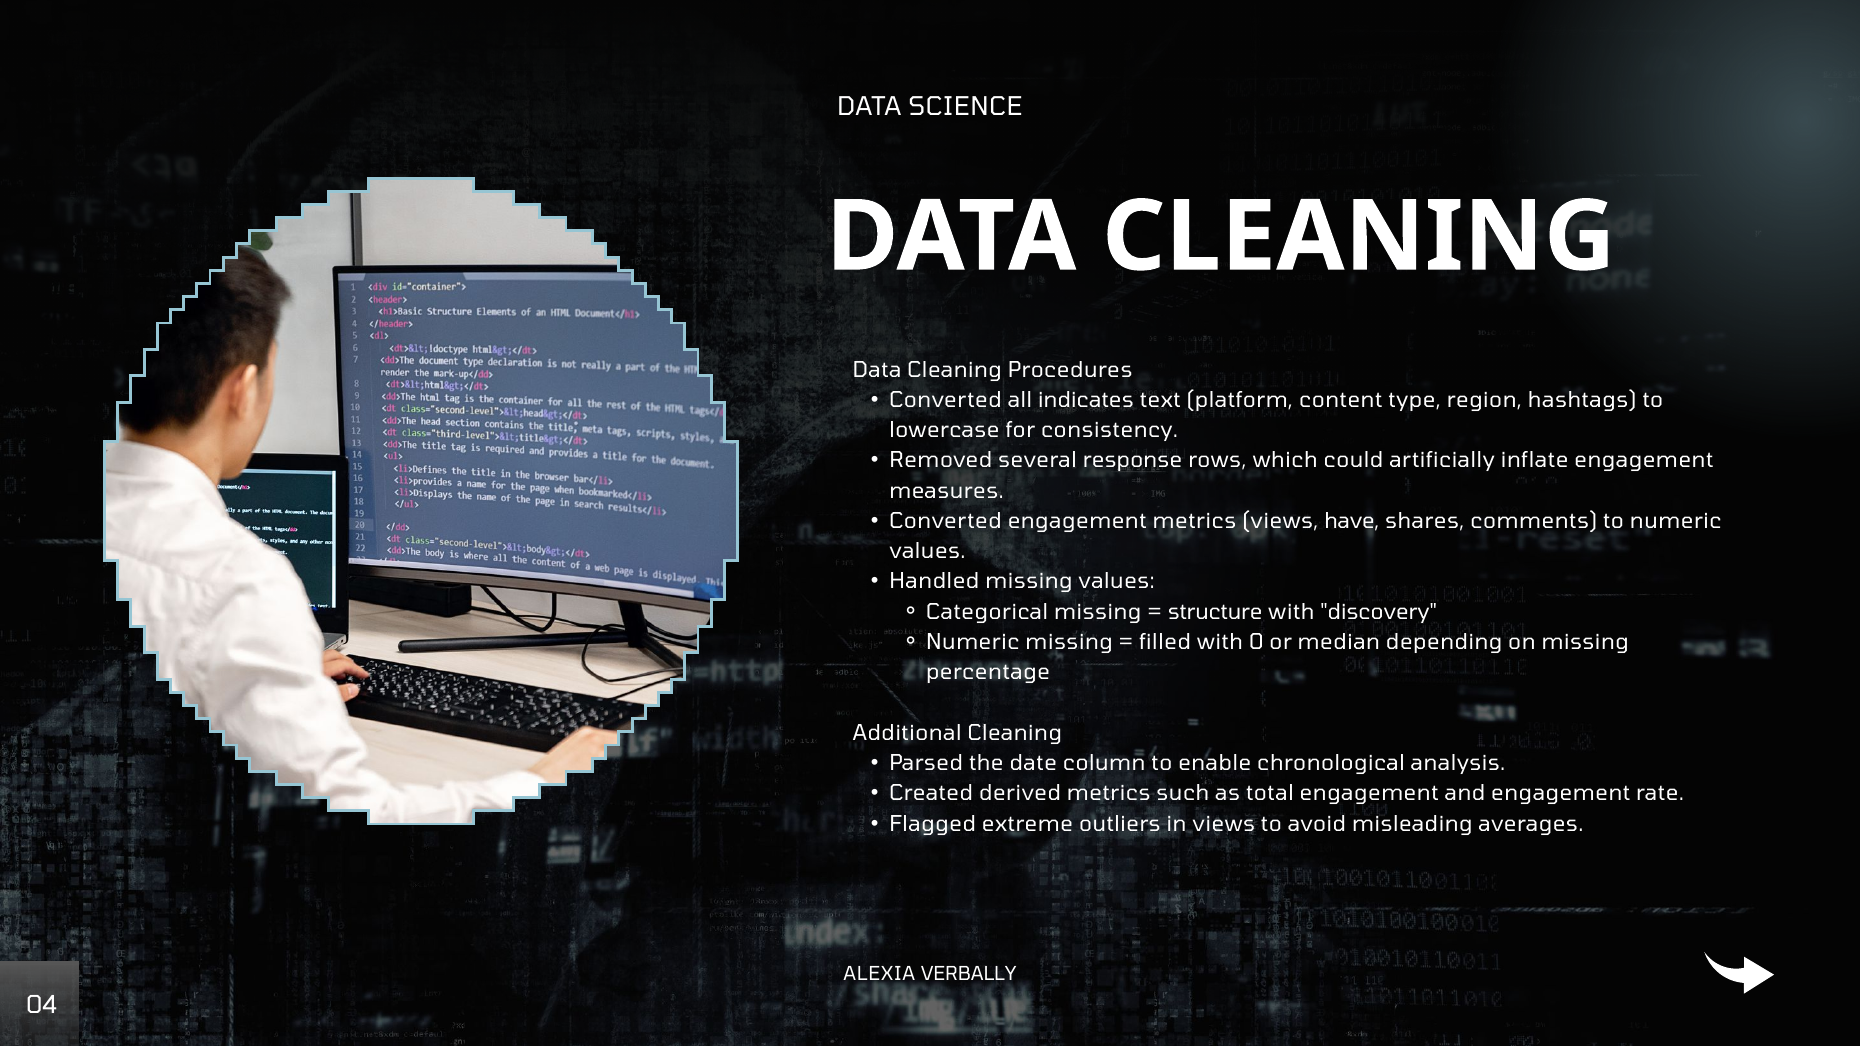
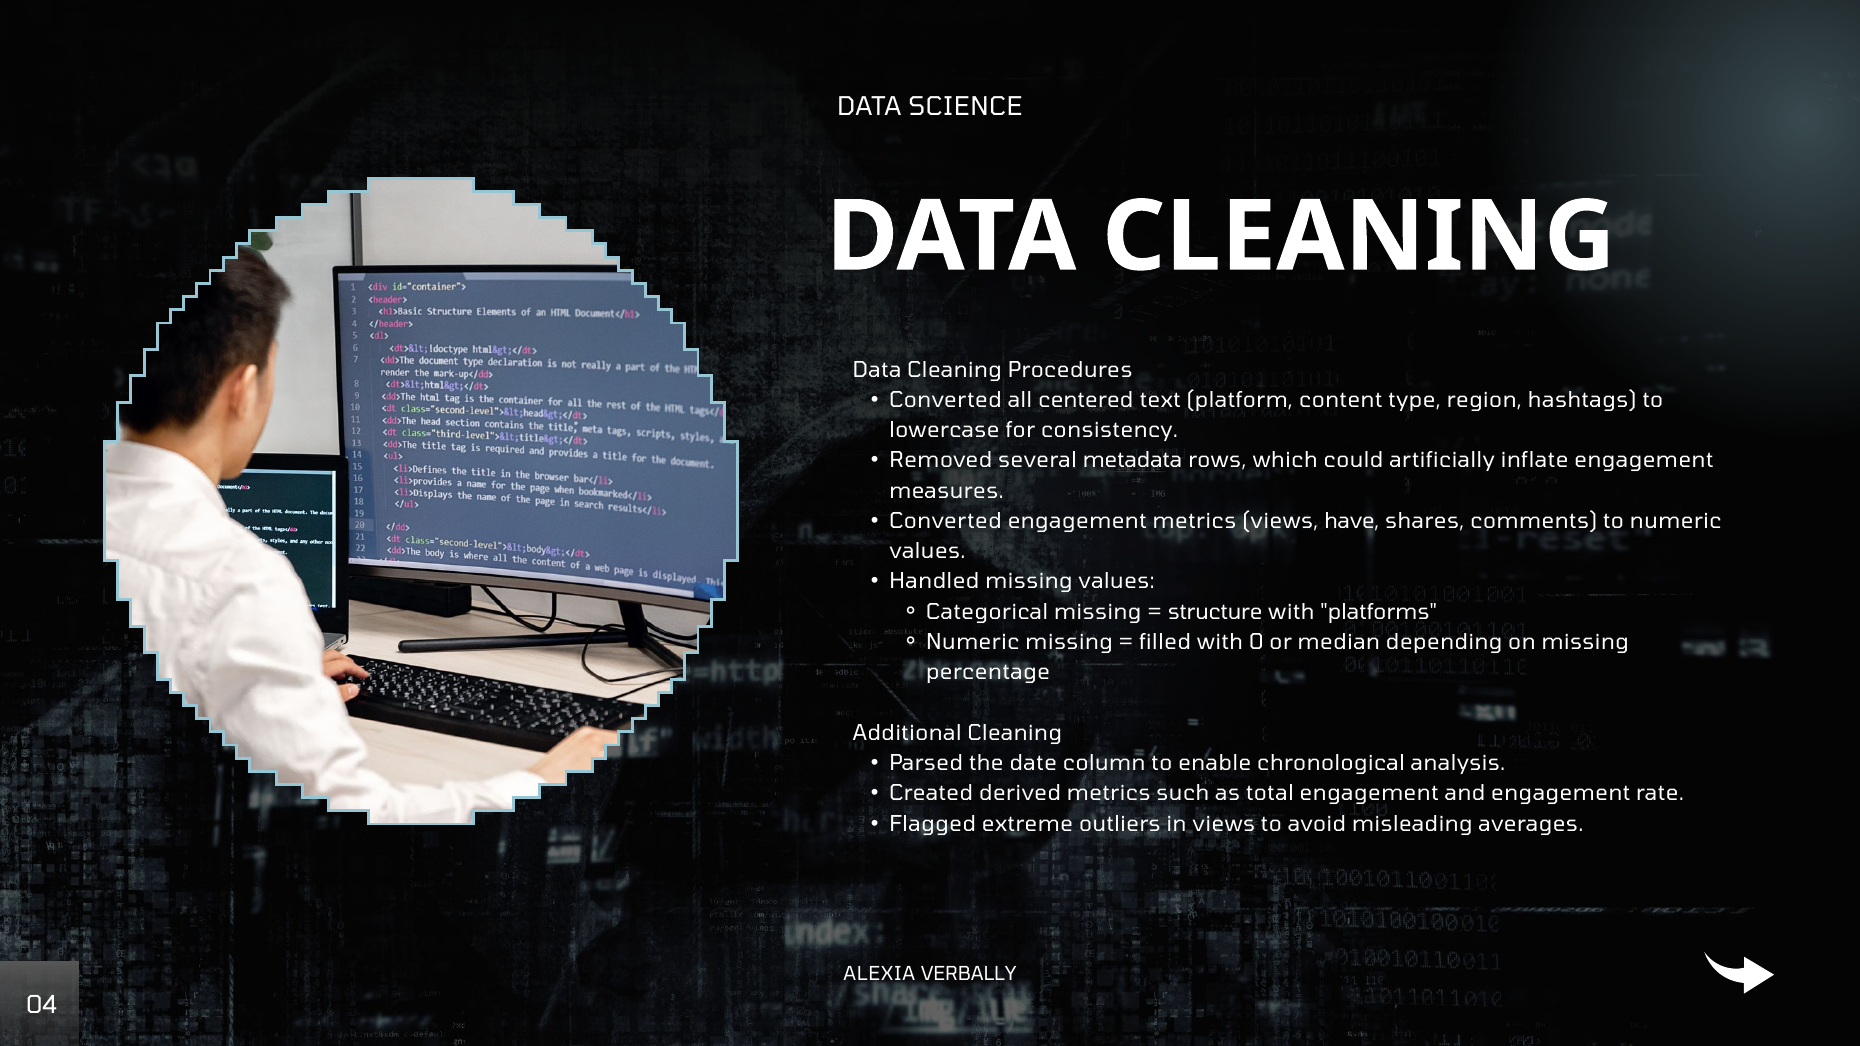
indicates: indicates -> centered (1086, 400)
response: response -> metadata (1133, 461)
discovery: discovery -> platforms (1379, 612)
